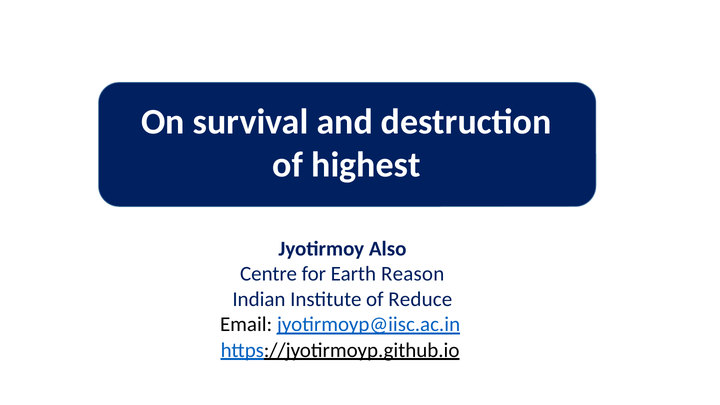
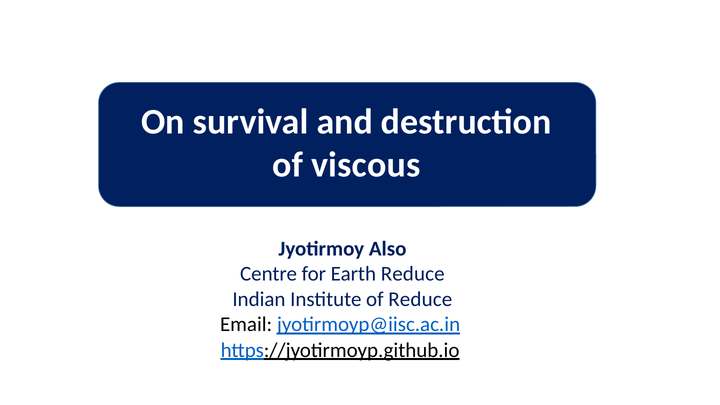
highest: highest -> viscous (366, 165)
Earth Reason: Reason -> Reduce (413, 274)
